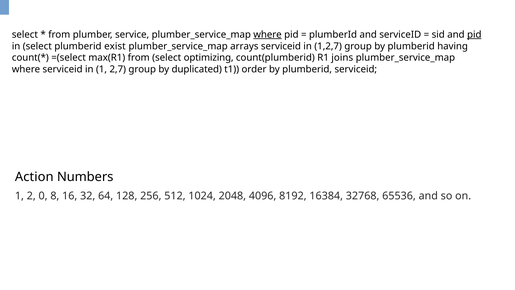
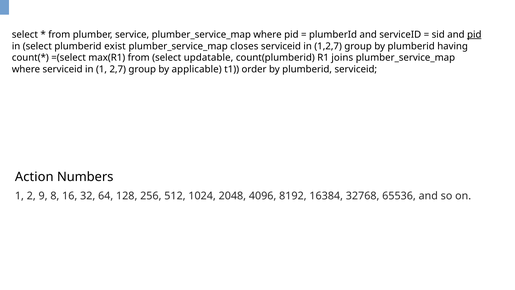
where underline: present -> none (268, 35)
arrays: arrays -> closes (244, 46)
optimizing: optimizing -> updatable (209, 58)
duplicated: duplicated -> applicable (197, 69)
0: 0 -> 9 (43, 196)
